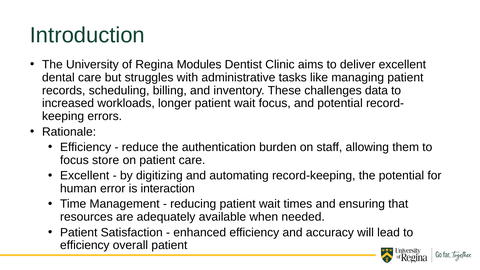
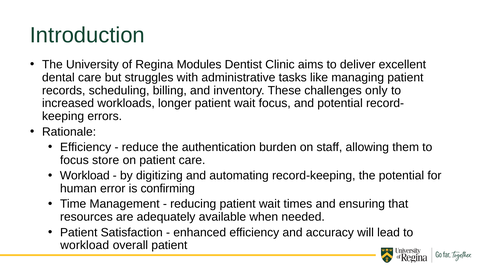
data: data -> only (376, 90)
Excellent: Excellent -> Workload (85, 176)
interaction: interaction -> confirming (168, 189)
efficiency: efficiency -> workload (85, 245)
